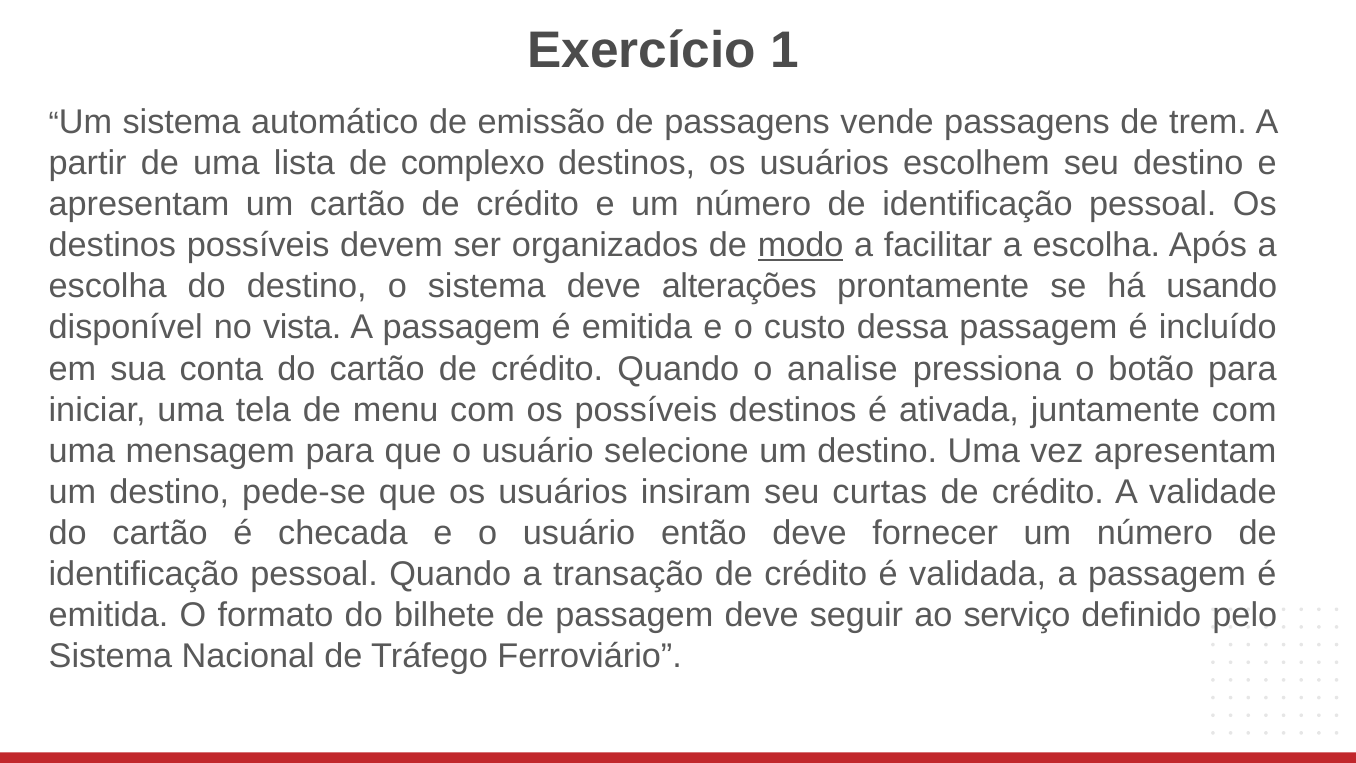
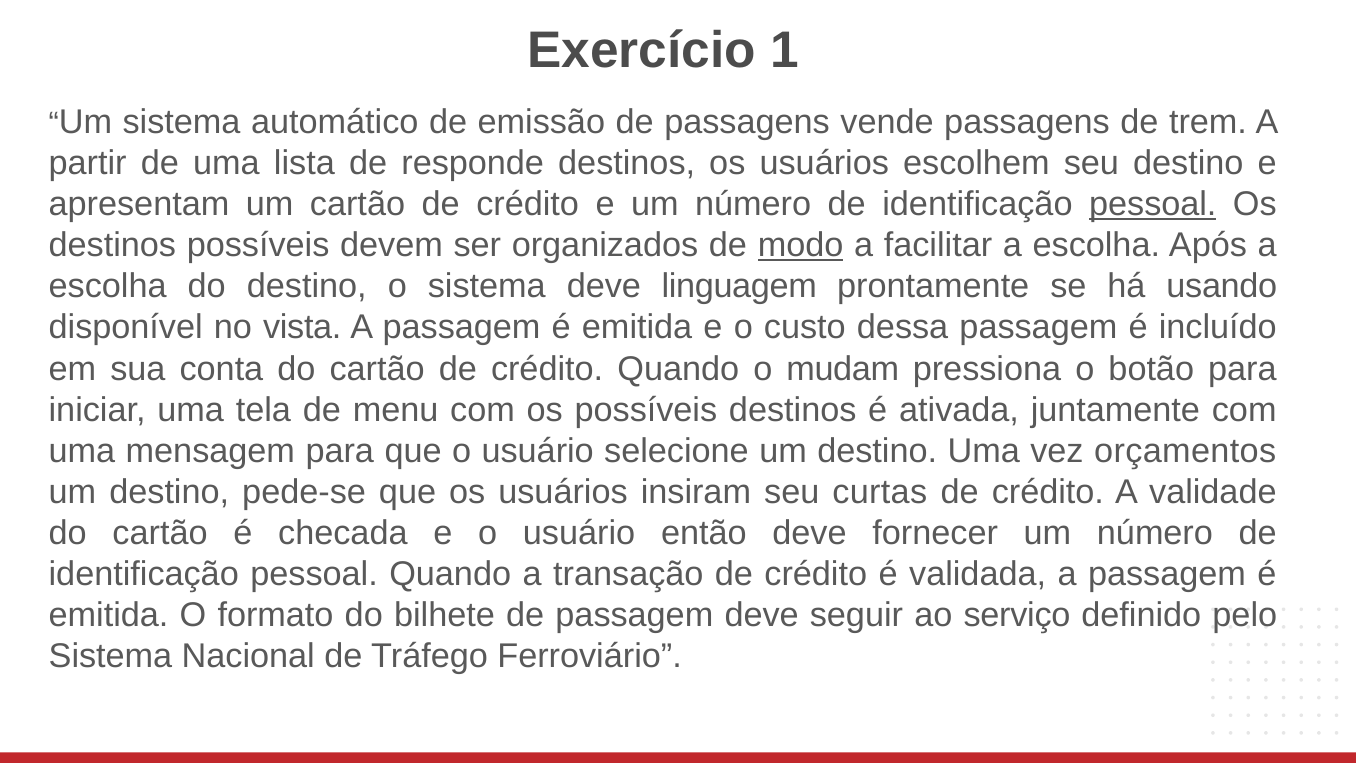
complexo: complexo -> responde (473, 163)
pessoal underline: none -> present (1153, 204)
alterações: alterações -> linguagem (739, 286)
analise: analise -> mudam (843, 369)
vez apresentam: apresentam -> orçamentos (1185, 451)
